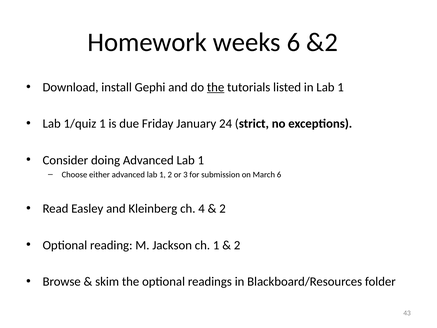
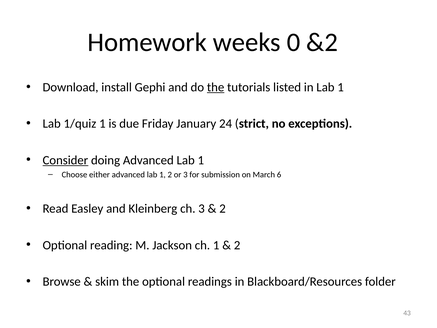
weeks 6: 6 -> 0 (294, 42)
Consider underline: none -> present (65, 160)
ch 4: 4 -> 3 (202, 209)
